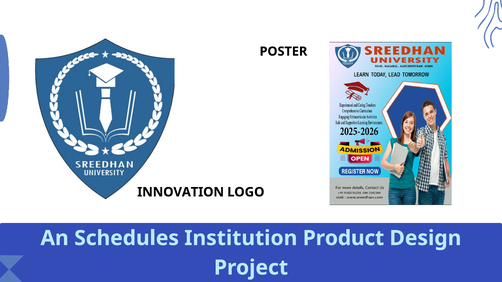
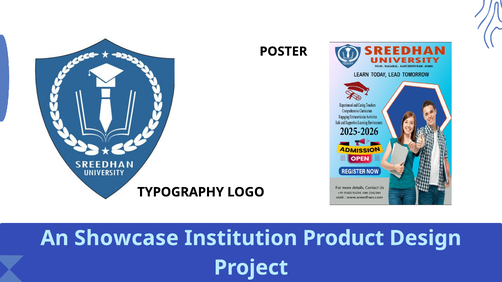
INNOVATION: INNOVATION -> TYPOGRAPHY (181, 192)
Schedules: Schedules -> Showcase (126, 238)
